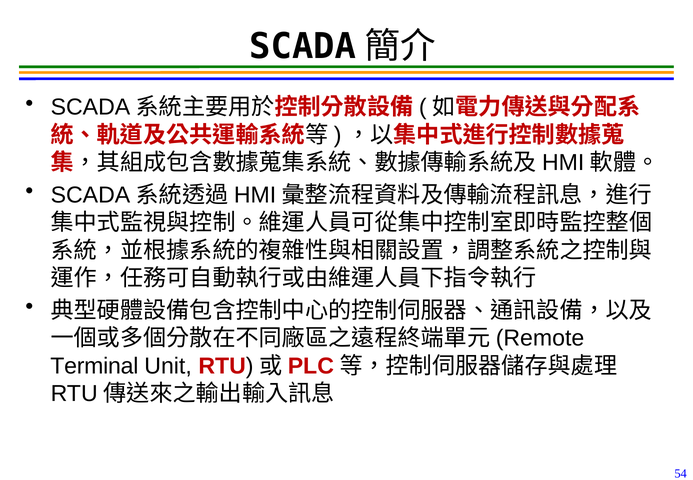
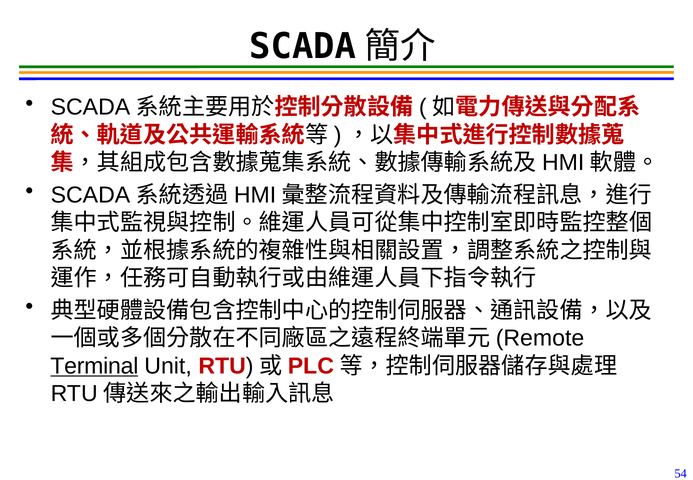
Terminal underline: none -> present (94, 366)
